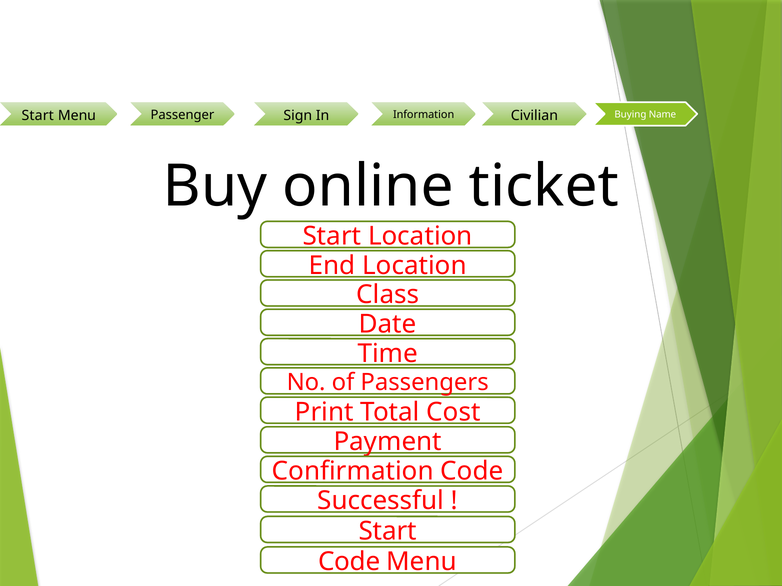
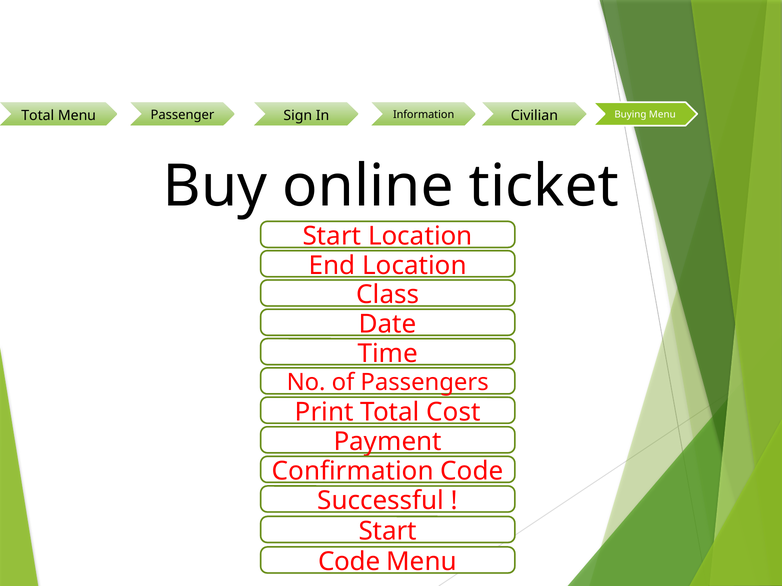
Start: Start -> Total (38, 116)
Name: Name -> Menu (662, 115)
